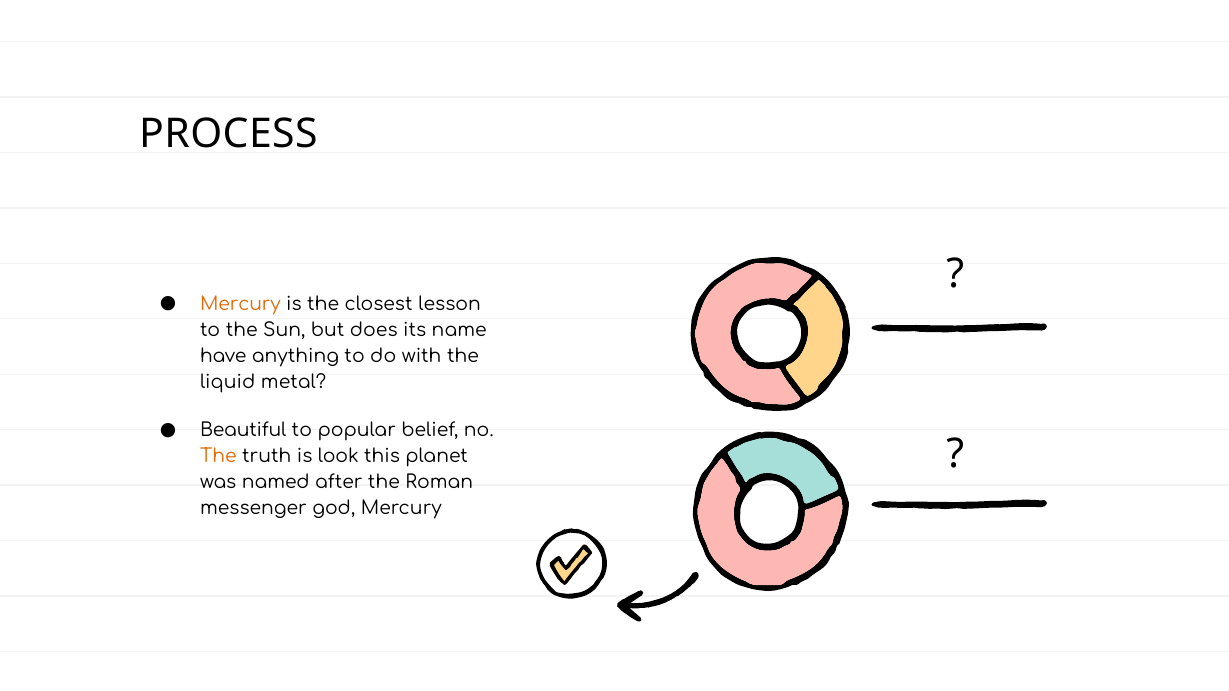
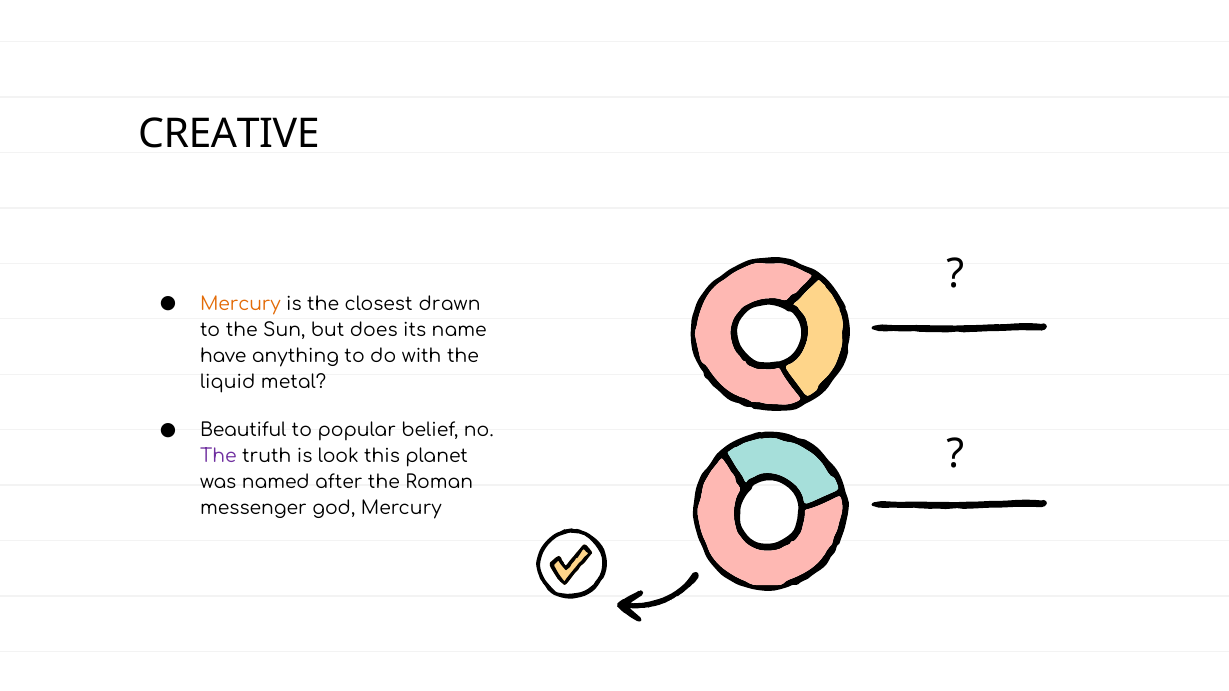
PROCESS: PROCESS -> CREATIVE (229, 134)
lesson: lesson -> drawn (450, 304)
The colour: orange -> purple (218, 456)
